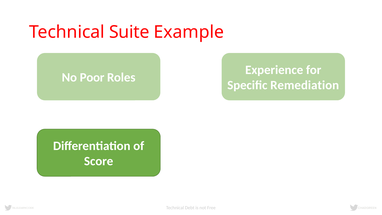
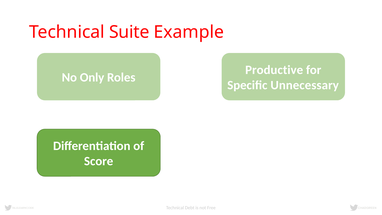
Experience: Experience -> Productive (274, 70)
Poor: Poor -> Only (92, 77)
Remediation: Remediation -> Unnecessary (305, 85)
